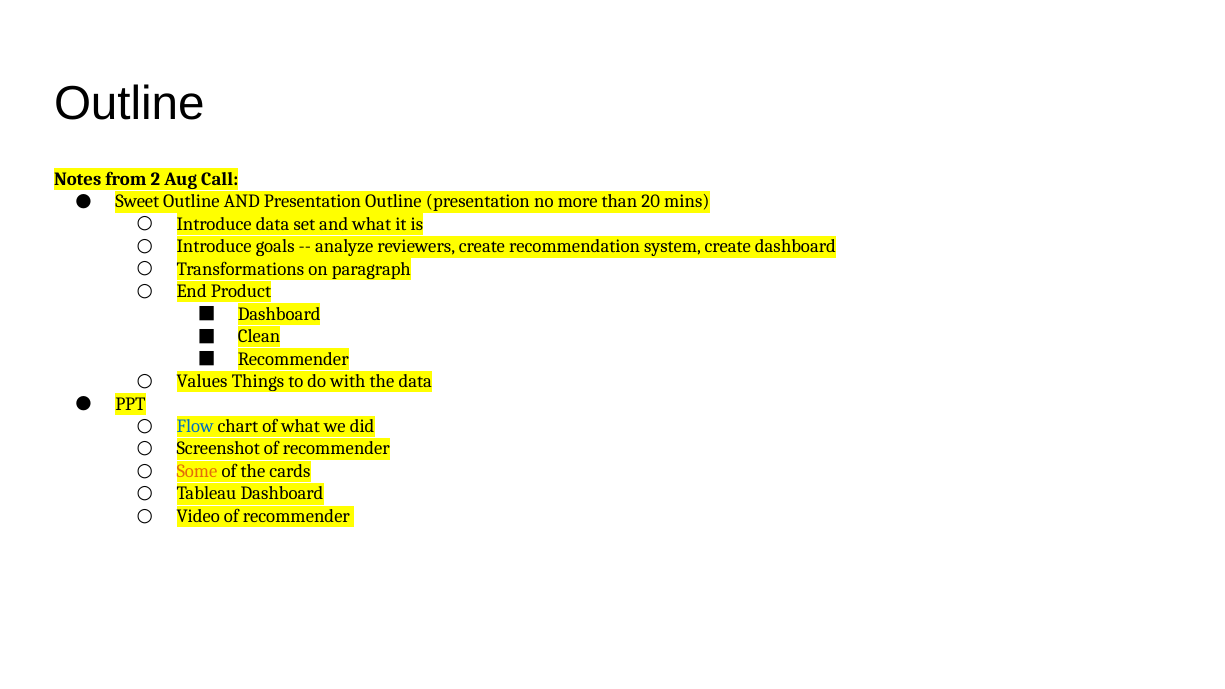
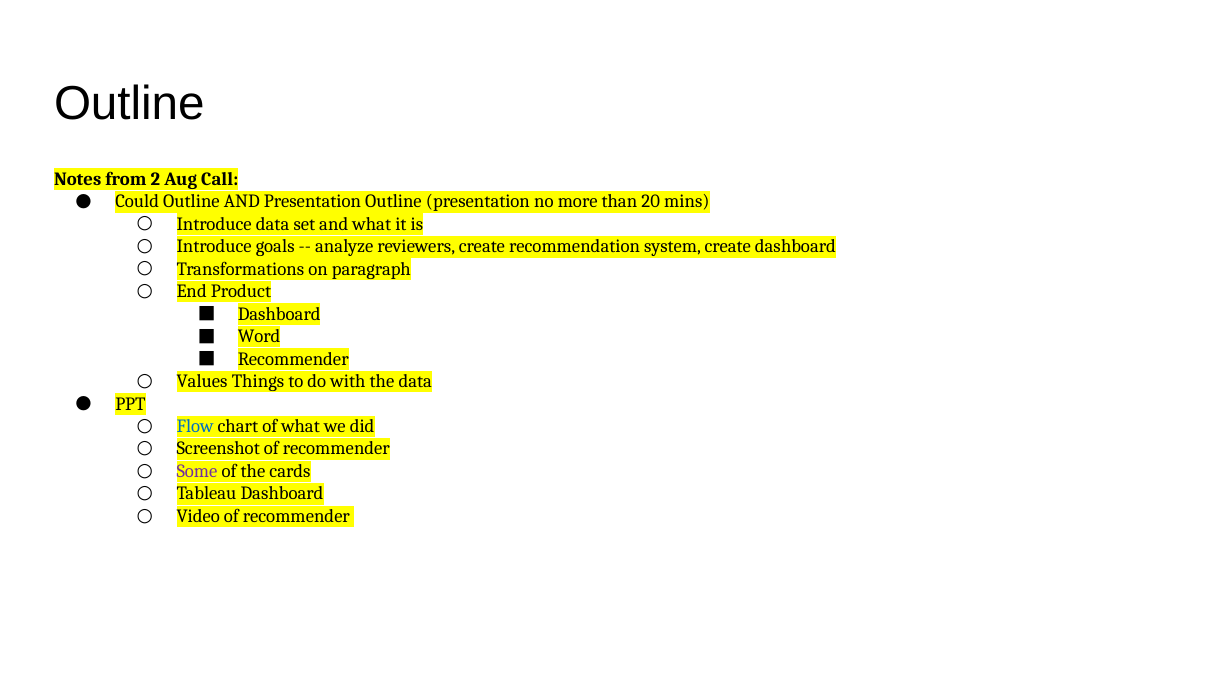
Sweet: Sweet -> Could (137, 202)
Clean: Clean -> Word (259, 336)
Some colour: orange -> purple (197, 471)
